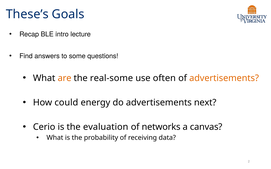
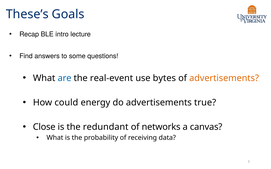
are colour: orange -> blue (65, 78)
real-some: real-some -> real-event (112, 78)
often: often -> bytes (164, 78)
next: next -> true (205, 103)
Cerio: Cerio -> Close (44, 127)
evaluation: evaluation -> redundant (106, 127)
